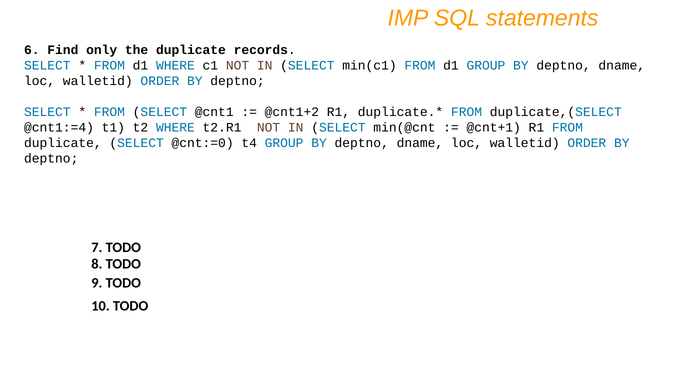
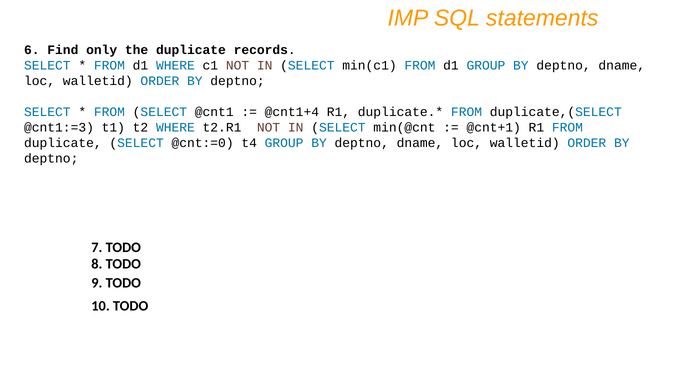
@cnt1+2: @cnt1+2 -> @cnt1+4 (292, 112)
@cnt1:=4: @cnt1:=4 -> @cnt1:=3 (59, 128)
